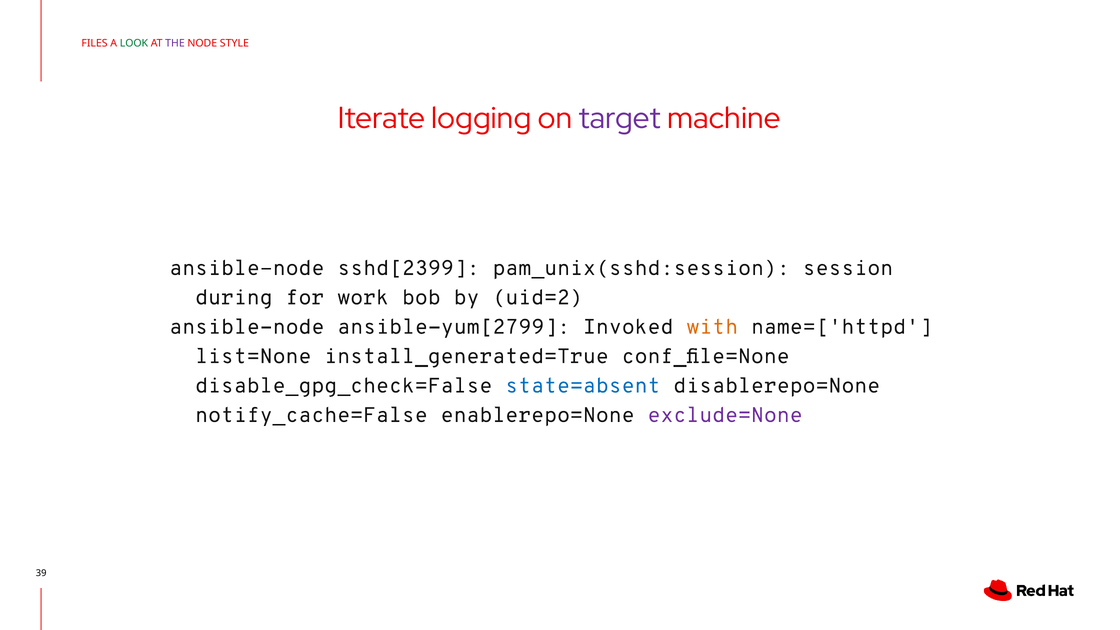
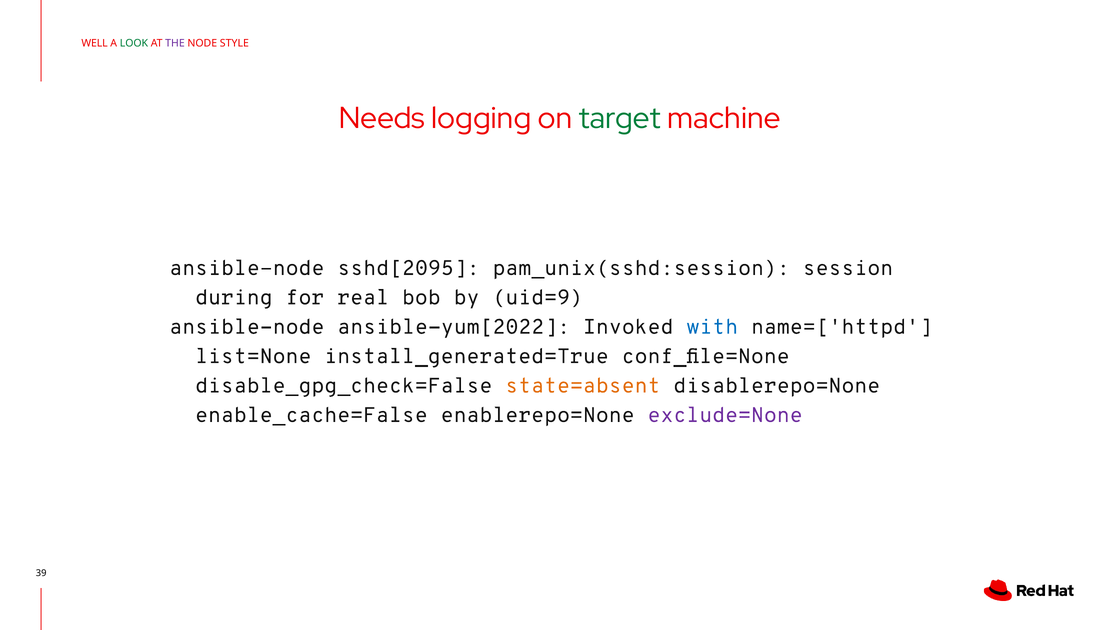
FILES: FILES -> WELL (95, 43)
Iterate: Iterate -> Needs (382, 118)
target colour: purple -> green (620, 118)
sshd[2399: sshd[2399 -> sshd[2095 (409, 268)
work: work -> real (363, 297)
uid=2: uid=2 -> uid=9 (538, 297)
ansible-yum[2799: ansible-yum[2799 -> ansible-yum[2022 (454, 327)
with colour: orange -> blue (712, 327)
state=absent colour: blue -> orange (583, 386)
notify_cache=False: notify_cache=False -> enable_cache=False (311, 415)
